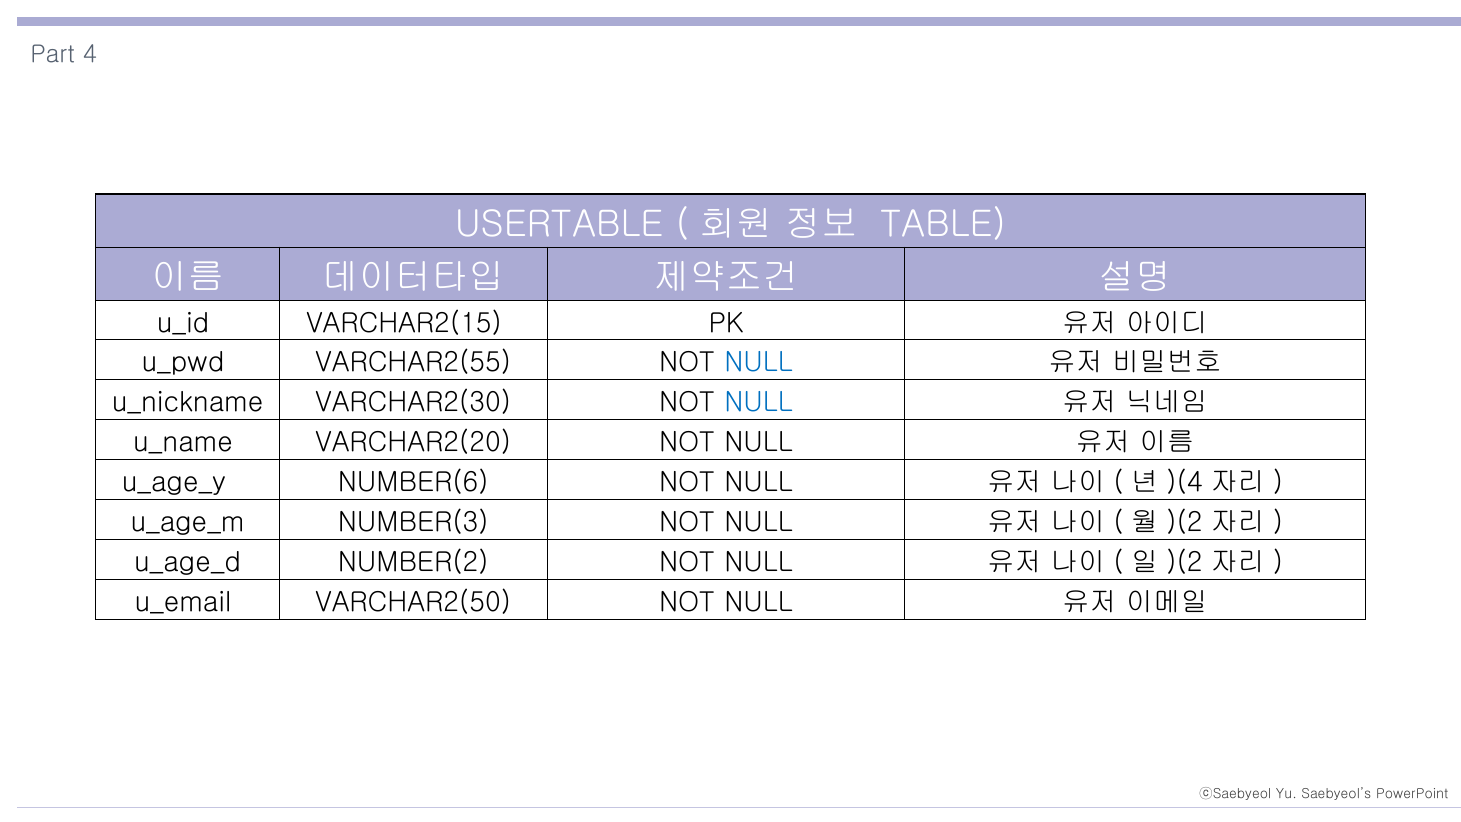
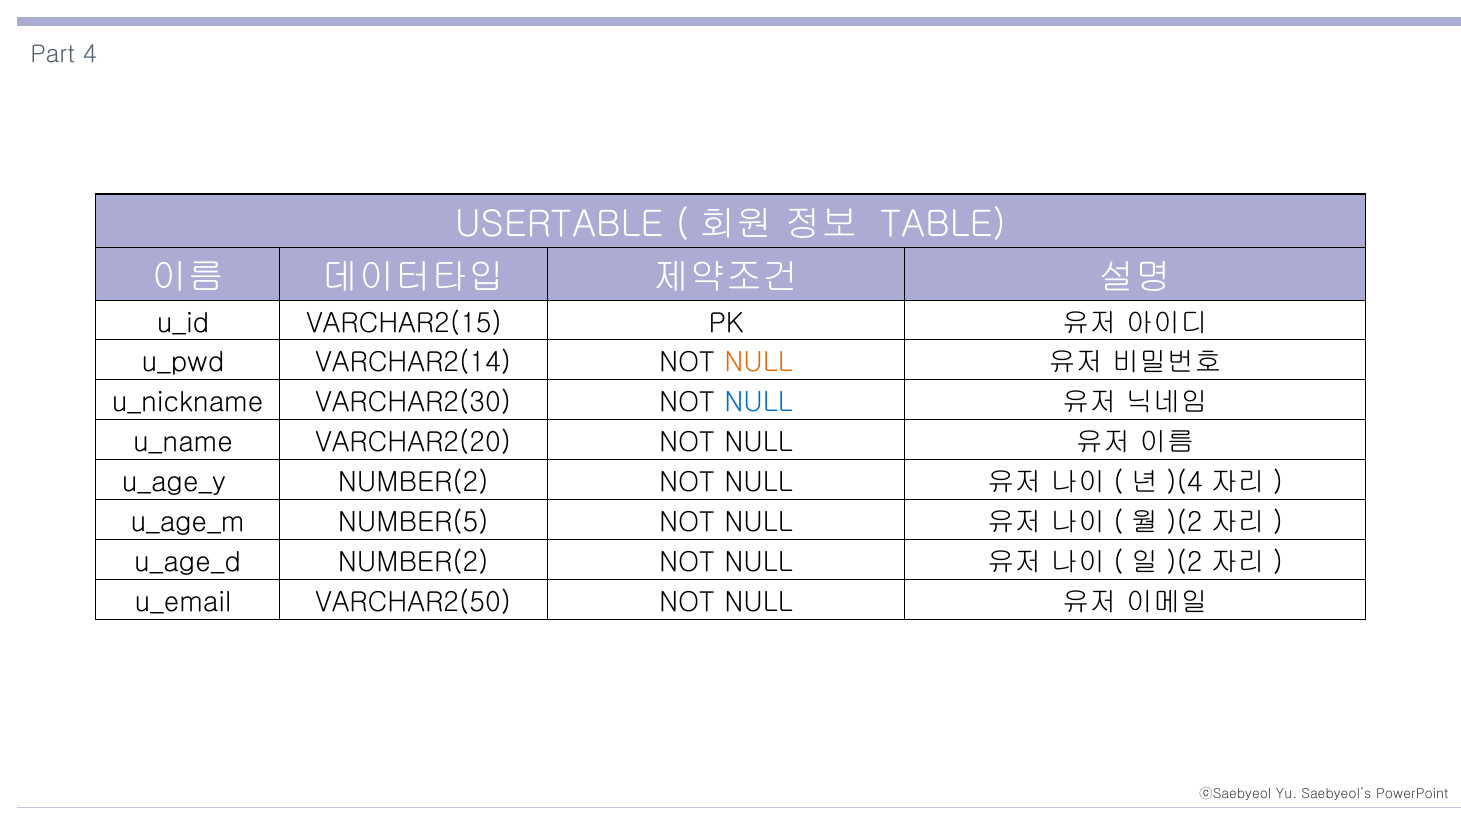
VARCHAR2(55: VARCHAR2(55 -> VARCHAR2(14 (413, 363)
NULL colour: blue -> orange (758, 363)
NUMBER(6: NUMBER(6 -> NUMBER(2 (413, 483)
NUMBER(3: NUMBER(3 -> NUMBER(5 (413, 523)
